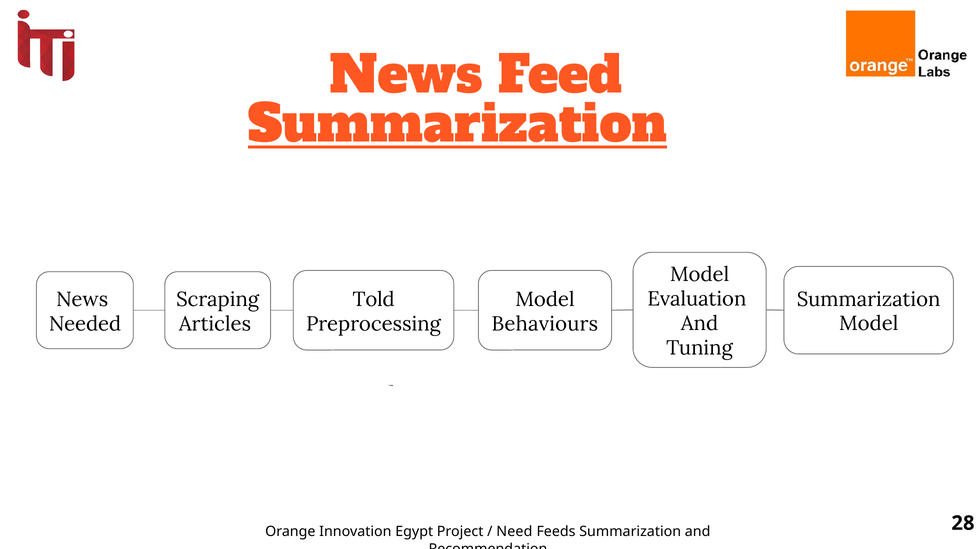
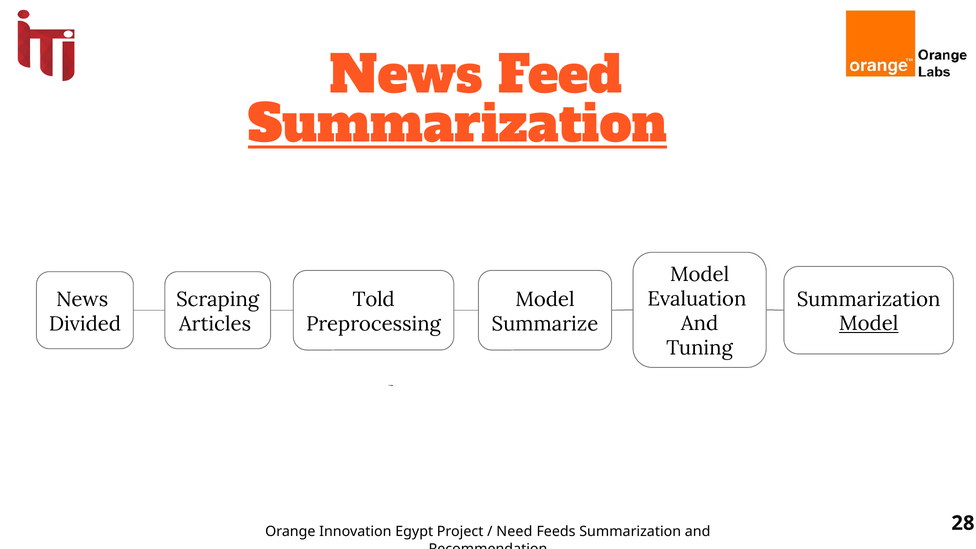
Model underline: none -> present (869, 324)
Needed: Needed -> Divided (85, 324)
Behaviours: Behaviours -> Summarize (545, 324)
